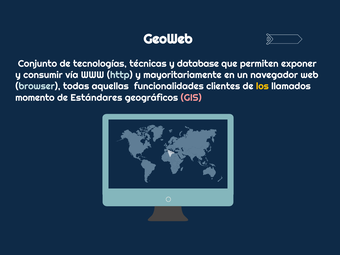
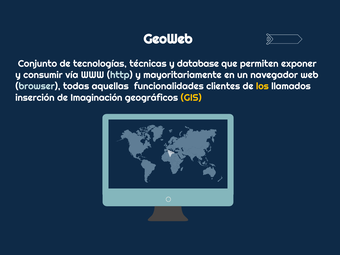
momento: momento -> inserción (35, 98)
Estándares: Estándares -> Imaginación (96, 98)
GIS colour: pink -> yellow (191, 98)
